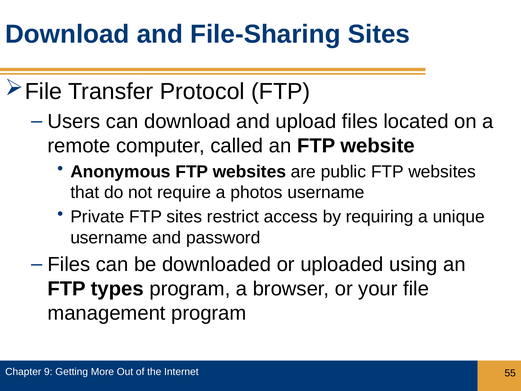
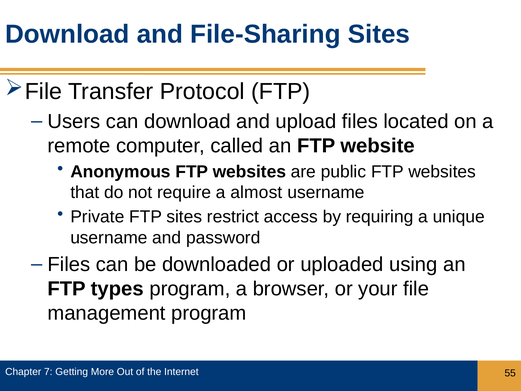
photos: photos -> almost (256, 192)
9: 9 -> 7 (48, 372)
